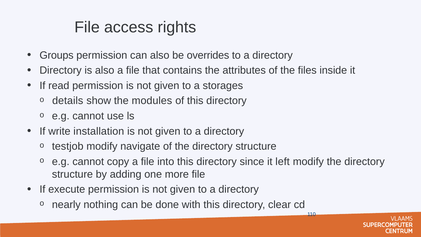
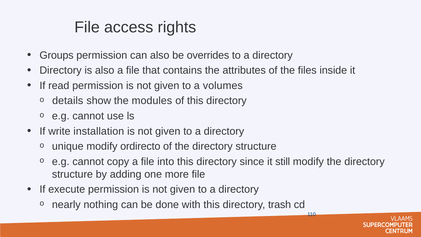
storages: storages -> volumes (223, 86)
testjob: testjob -> unique (68, 146)
navigate: navigate -> ordirecto (140, 146)
left: left -> still (283, 161)
clear: clear -> trash (280, 204)
